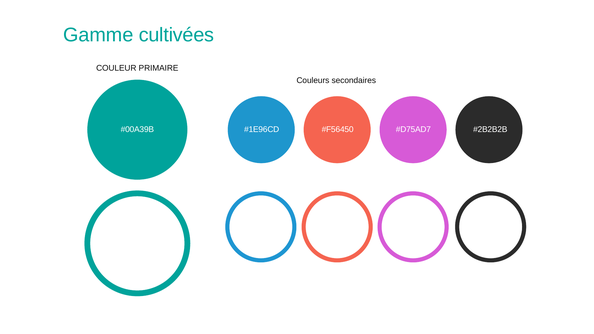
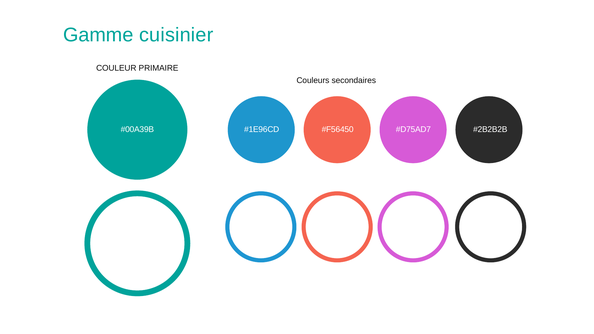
cultivées: cultivées -> cuisinier (176, 35)
